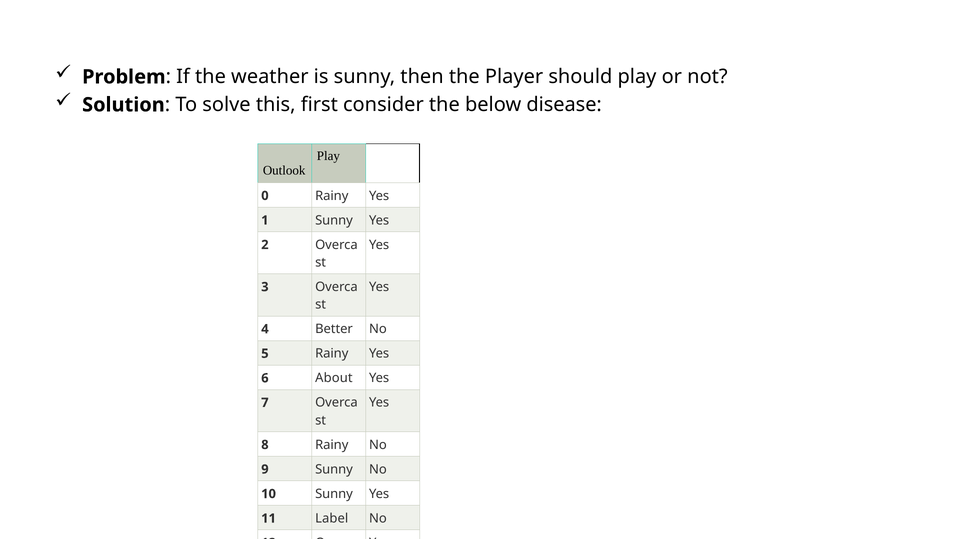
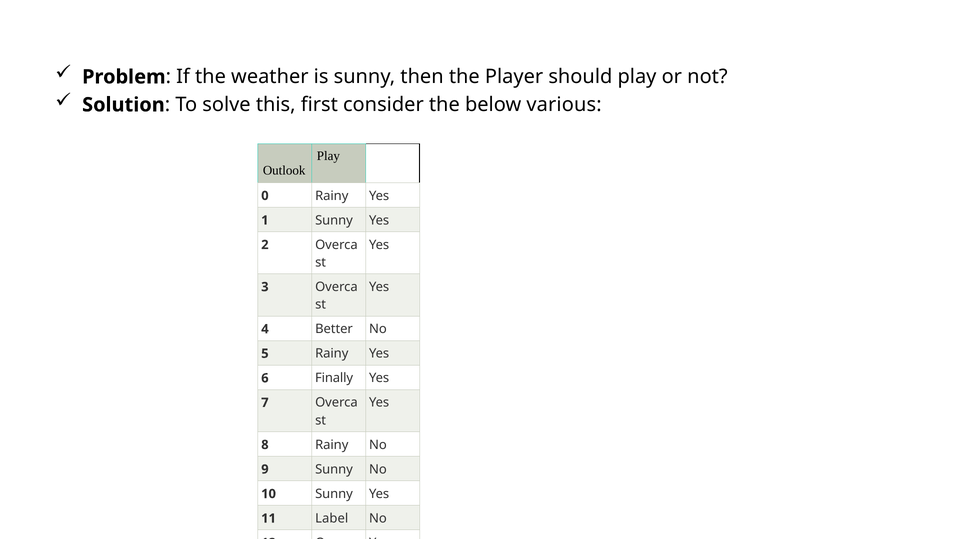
disease: disease -> various (564, 105)
About: About -> Finally (334, 378)
